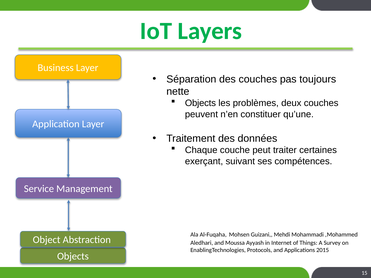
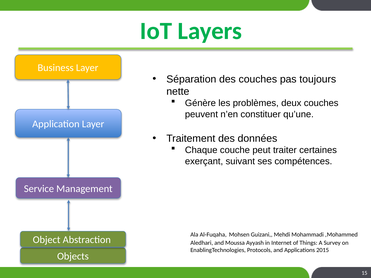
Objects: Objects -> Génère (200, 103)
